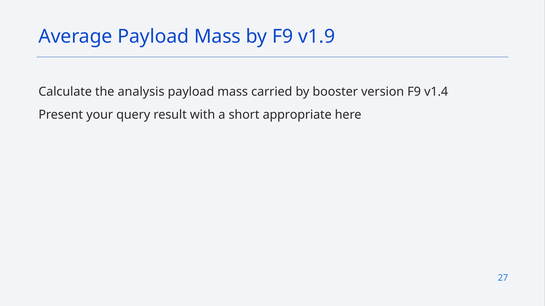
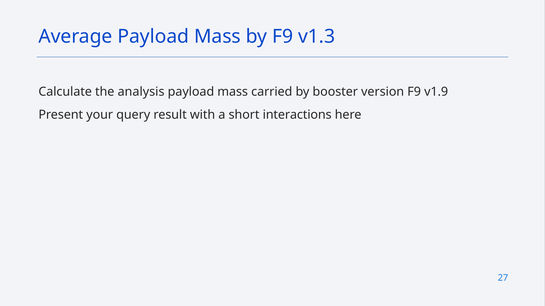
v1.9: v1.9 -> v1.3 (317, 36)
v1.4: v1.4 -> v1.9 (436, 92)
appropriate: appropriate -> interactions (297, 115)
